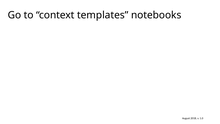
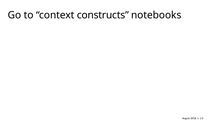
templates: templates -> constructs (103, 15)
